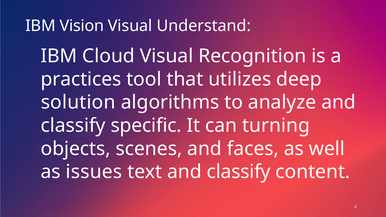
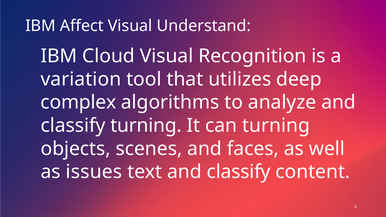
Vision: Vision -> Affect (82, 26)
practices: practices -> variation (81, 79)
solution: solution -> complex (78, 102)
classify specific: specific -> turning (146, 126)
